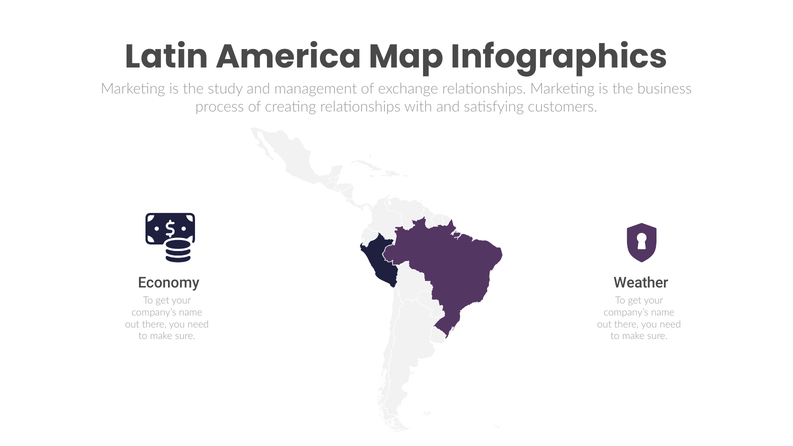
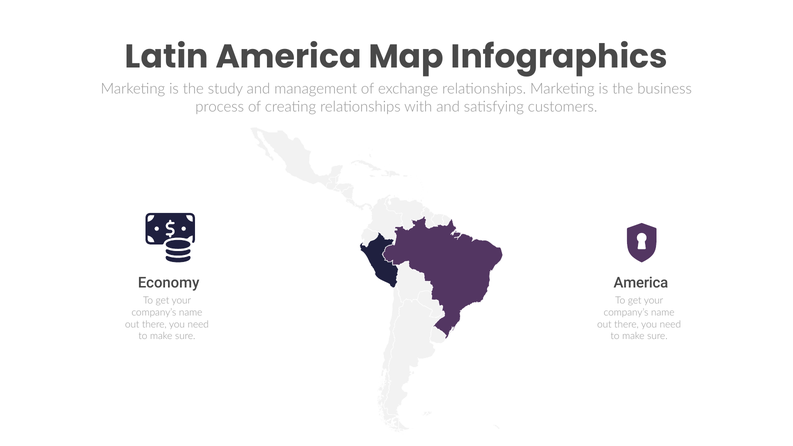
Weather: Weather -> America (641, 283)
